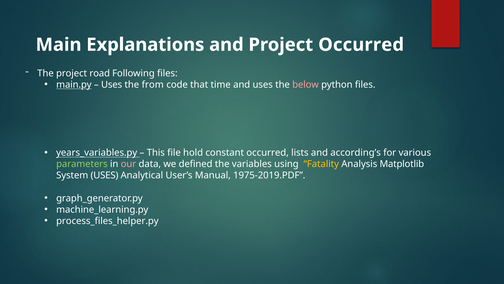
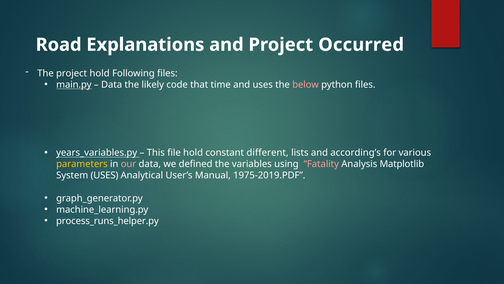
Main: Main -> Road (59, 45)
project road: road -> hold (100, 73)
Uses: Uses -> Data (112, 84)
from: from -> likely (153, 84)
constant occurred: occurred -> different (268, 153)
parameters colour: light green -> yellow (82, 164)
Fatality colour: yellow -> pink (321, 164)
process_files_helper.py: process_files_helper.py -> process_runs_helper.py (107, 221)
